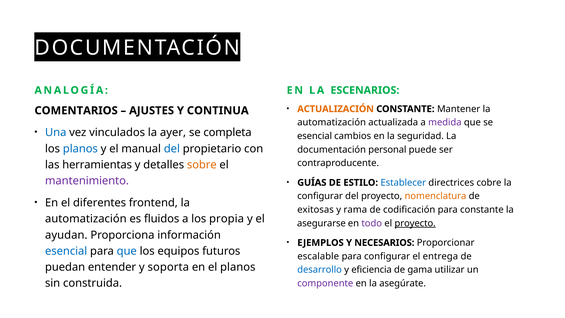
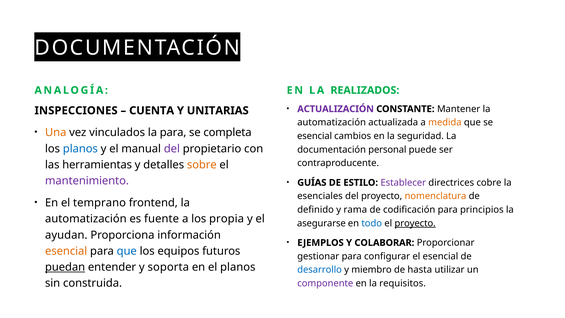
ESCENARIOS: ESCENARIOS -> REALIZADOS (365, 90)
ACTUALIZACIÓN colour: orange -> purple (336, 109)
COMENTARIOS: COMENTARIOS -> INSPECCIONES (76, 111)
AJUSTES: AJUSTES -> CUENTA (152, 111)
CONTINUA: CONTINUA -> UNITARIAS (218, 111)
medida colour: purple -> orange (445, 122)
Una colour: blue -> orange (56, 132)
la ayer: ayer -> para (173, 132)
del colour: blue -> purple (172, 149)
Establecer colour: blue -> purple (403, 183)
configurar: configurar -> esenciales (320, 196)
diferentes: diferentes -> temprano (100, 203)
exitosas: exitosas -> definido (316, 210)
para constante: constante -> principios (482, 210)
fluidos: fluidos -> fuente (162, 219)
todo colour: purple -> blue (372, 223)
NECESARIOS: NECESARIOS -> COLABORAR (384, 243)
esencial colour: blue -> orange (66, 251)
escalable: escalable -> gestionar (318, 256)
el entrega: entrega -> esencial (440, 256)
puedan underline: none -> present (65, 267)
eficiencia: eficiencia -> miembro (372, 270)
gama: gama -> hasta (420, 270)
asegúrate: asegúrate -> requisitos (403, 283)
